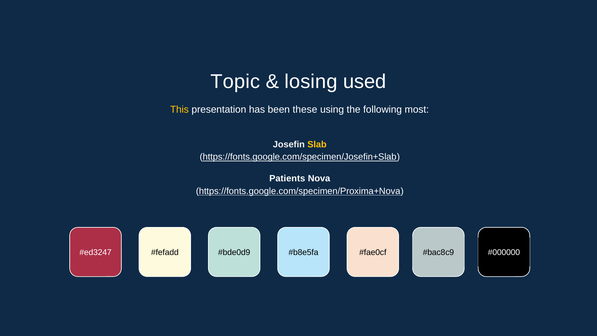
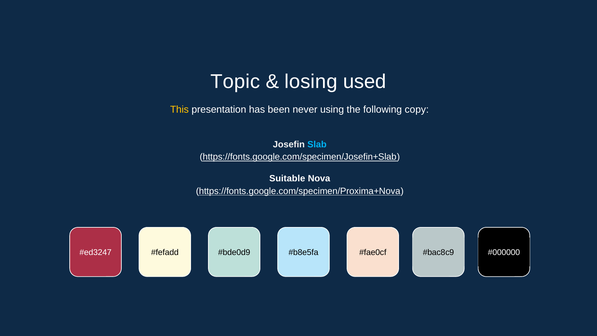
these: these -> never (305, 110)
most: most -> copy (417, 110)
Slab colour: yellow -> light blue (317, 144)
Patients: Patients -> Suitable (287, 179)
